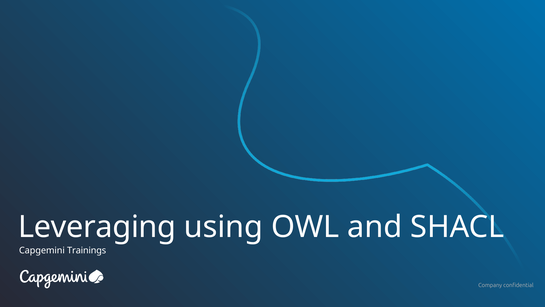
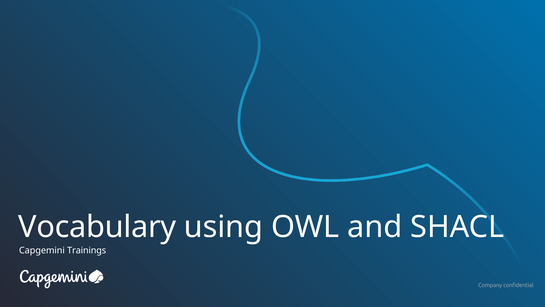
Leveraging: Leveraging -> Vocabulary (97, 227)
